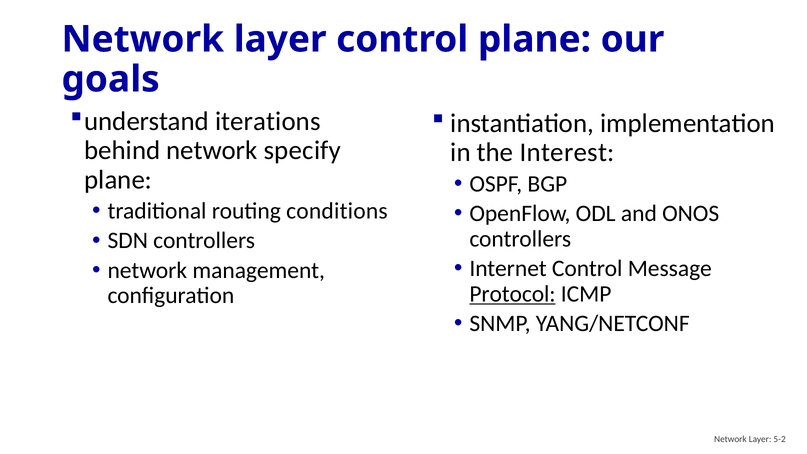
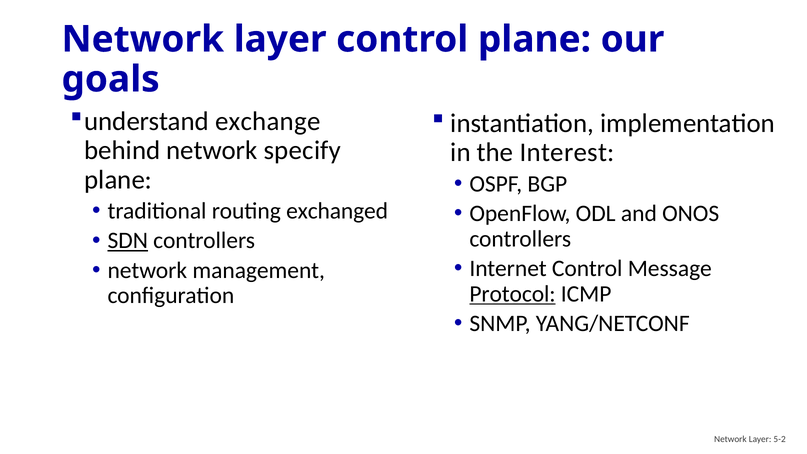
iterations: iterations -> exchange (268, 121)
conditions: conditions -> exchanged (337, 211)
SDN underline: none -> present (128, 241)
